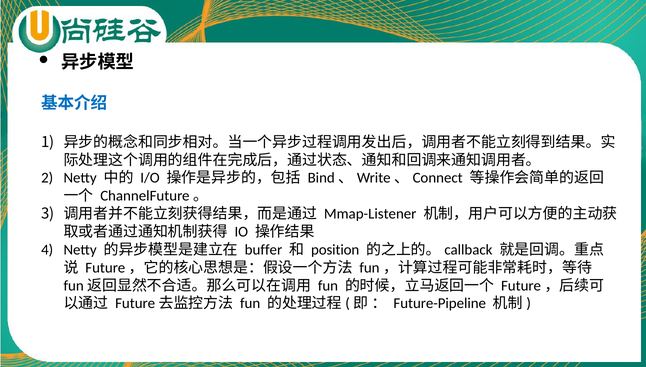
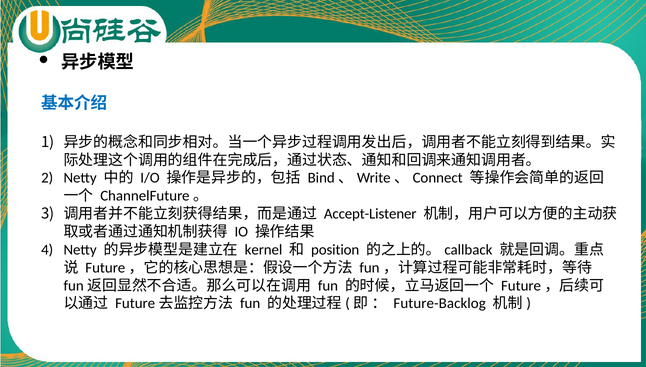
Mmap-Listener: Mmap-Listener -> Accept-Listener (370, 214)
buffer: buffer -> kernel (264, 249)
Future-Pipeline: Future-Pipeline -> Future-Backlog (440, 303)
